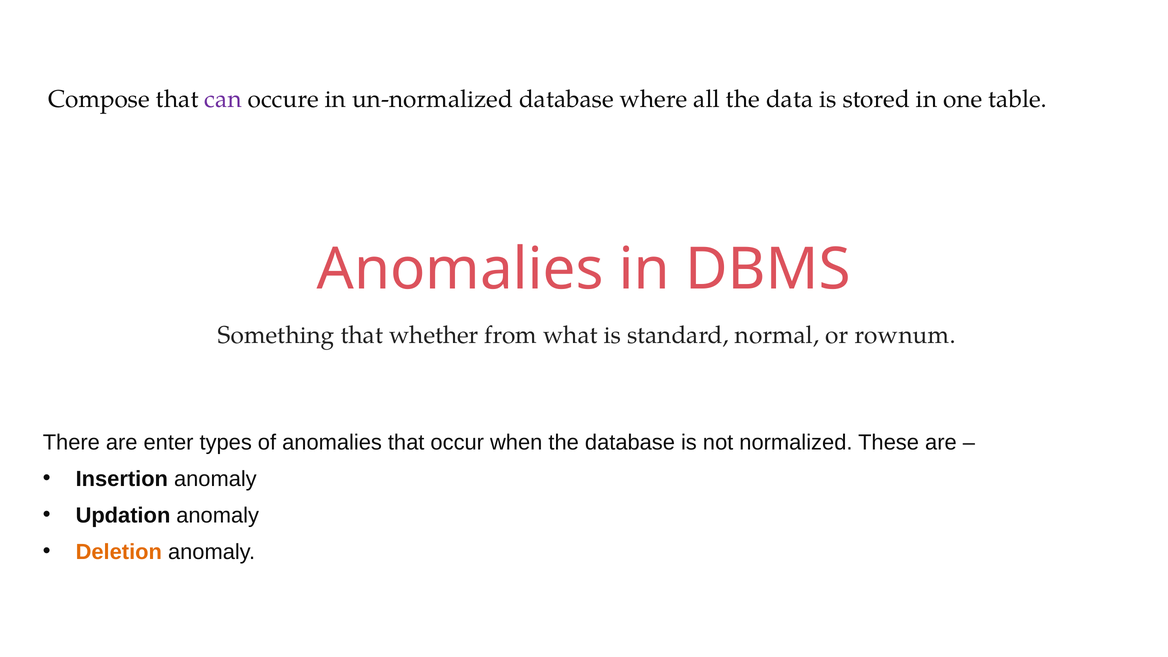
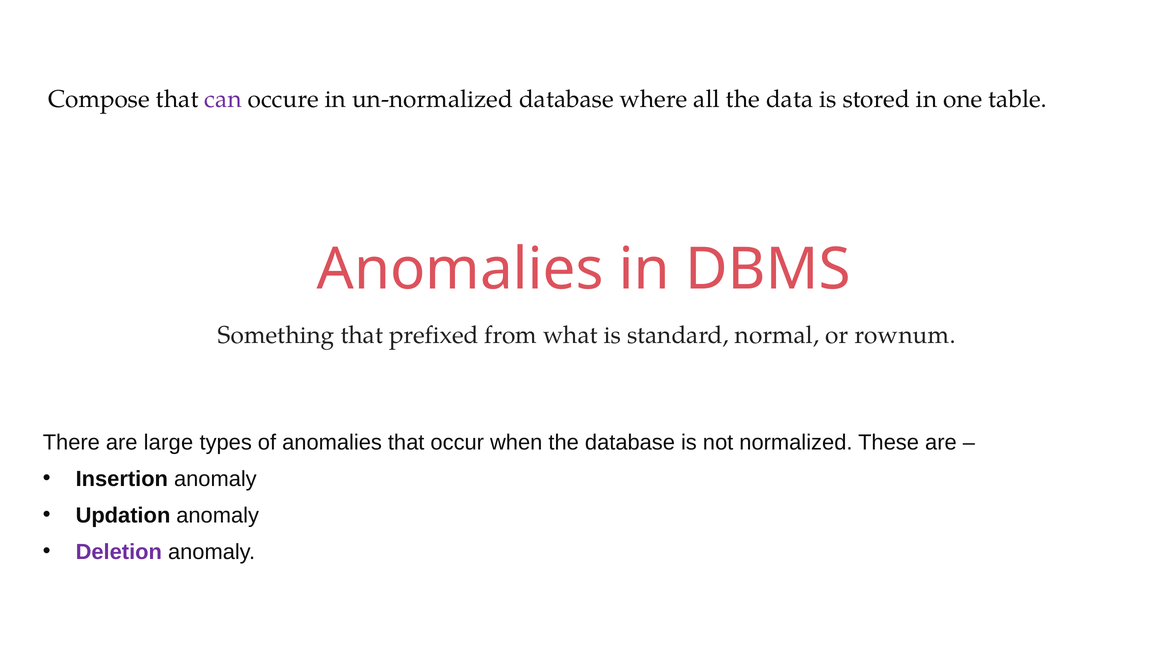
whether: whether -> prefixed (434, 335)
enter: enter -> large (168, 442)
Deletion colour: orange -> purple (119, 552)
